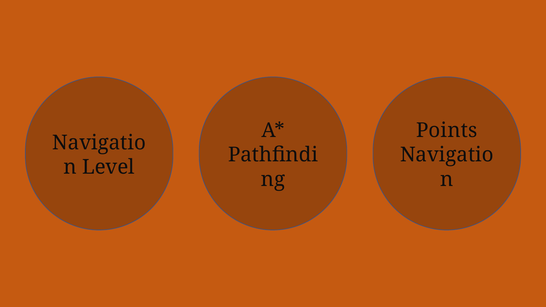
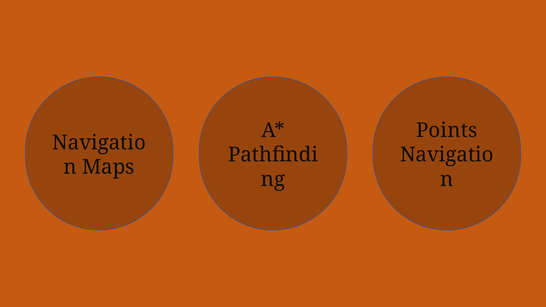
Level: Level -> Maps (108, 167)
